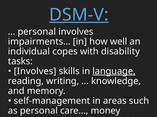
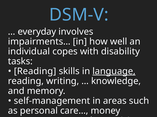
DSM-V underline: present -> none (79, 15)
personal: personal -> everyday (37, 32)
Involves: Involves -> Reading (35, 72)
